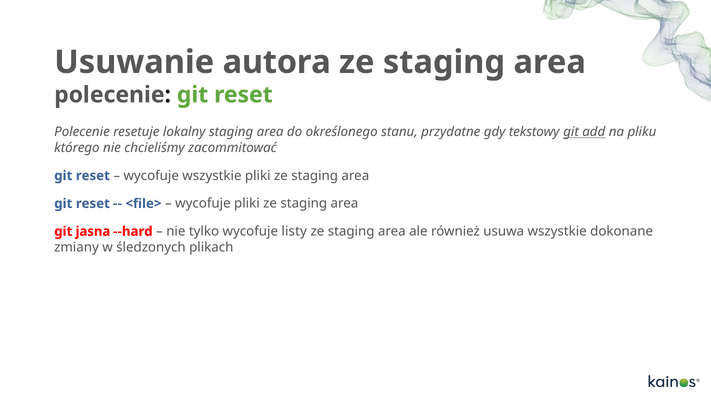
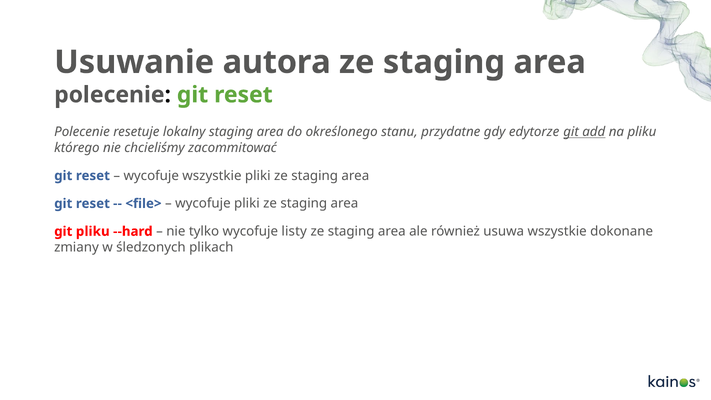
tekstowy: tekstowy -> edytorze (534, 132)
git jasna: jasna -> pliku (93, 231)
